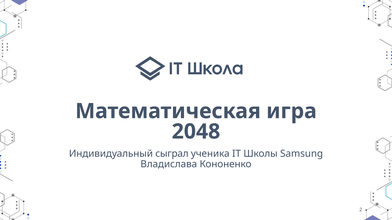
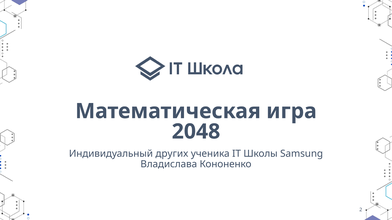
сыграл: сыграл -> других (172, 154)
